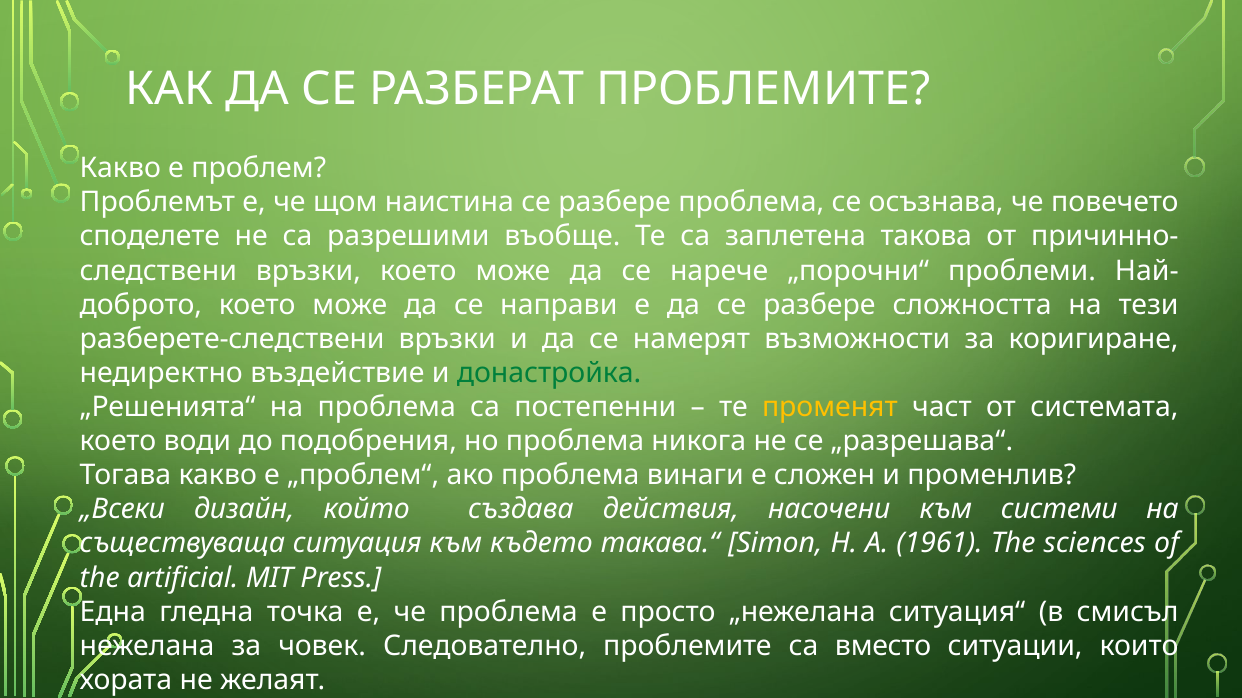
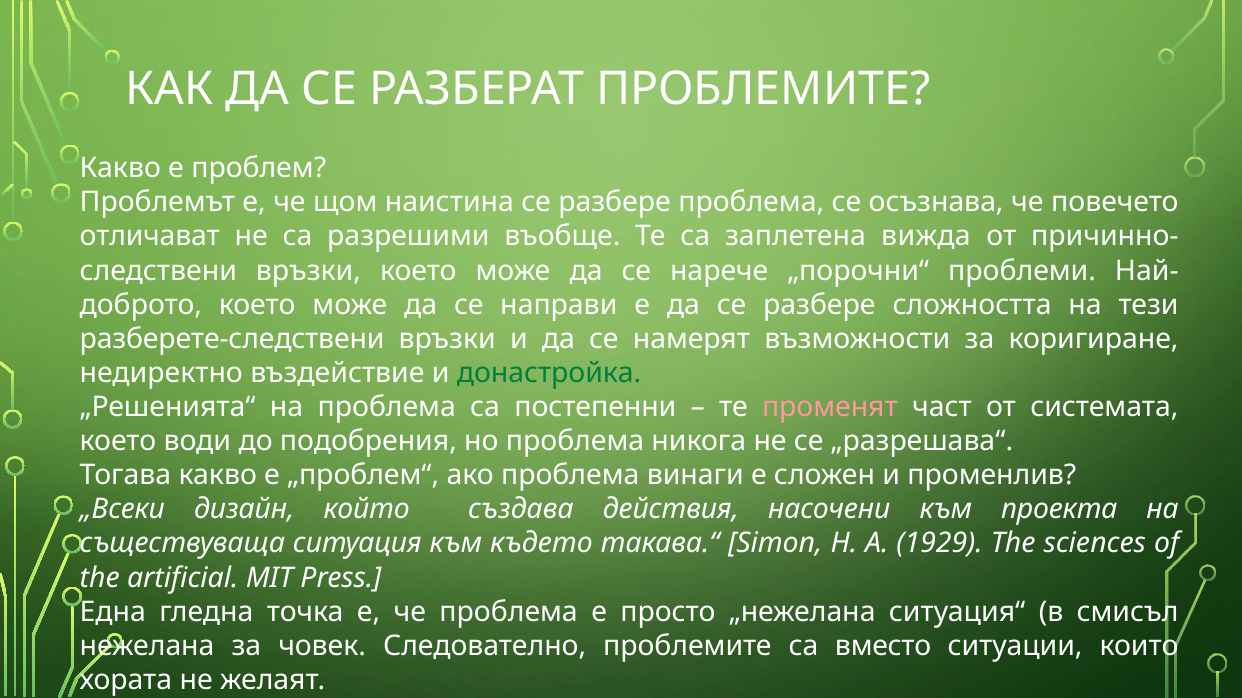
споделете: споделете -> отличават (150, 237)
такова: такова -> вижда (926, 237)
променят colour: yellow -> pink (830, 407)
системи: системи -> проекта (1059, 510)
1961: 1961 -> 1929 (940, 544)
